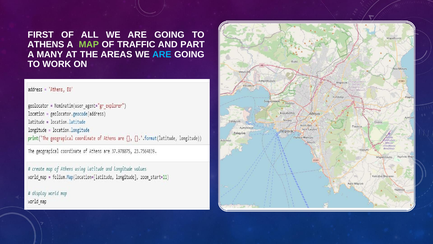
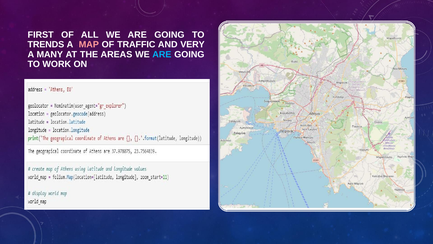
ATHENS: ATHENS -> TRENDS (46, 45)
MAP colour: light green -> pink (89, 45)
PART: PART -> VERY (193, 45)
